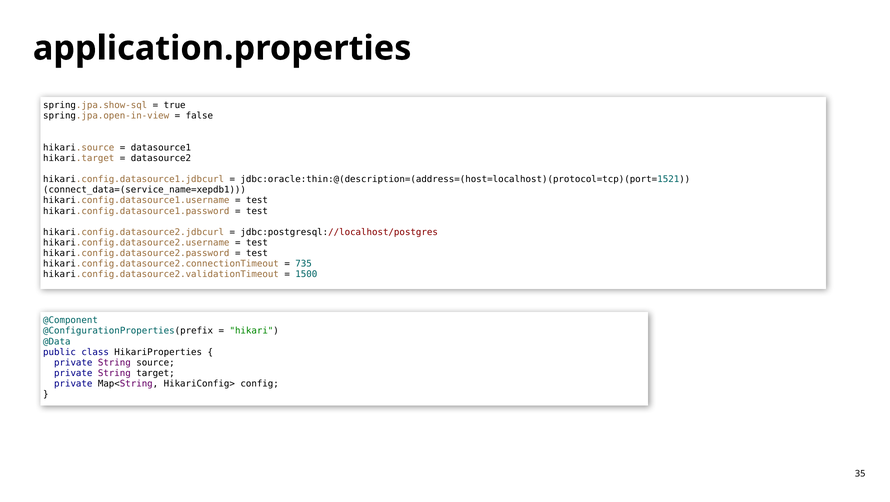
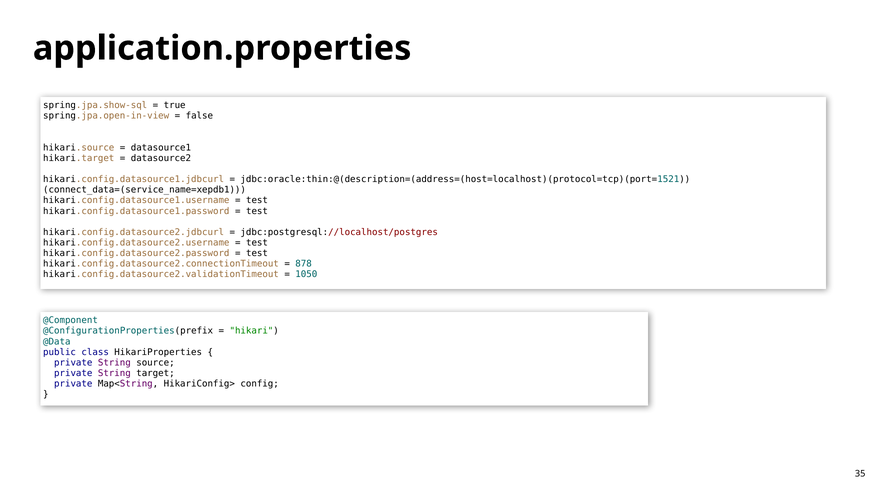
735: 735 -> 878 (304, 264)
1500: 1500 -> 1050 (306, 274)
